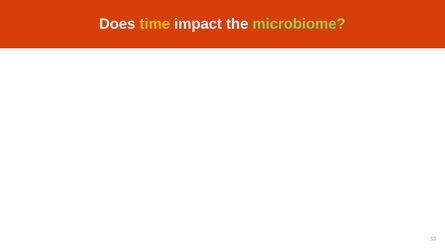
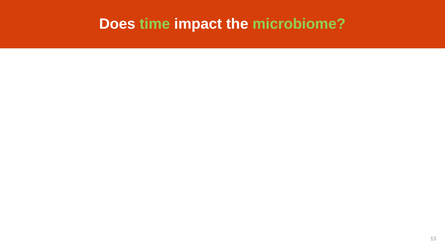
time colour: yellow -> light green (155, 24)
